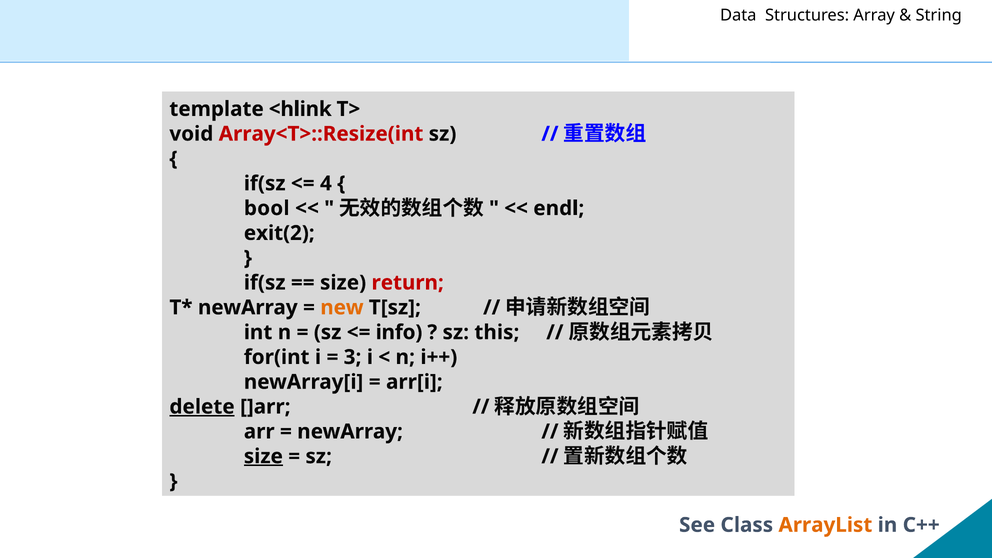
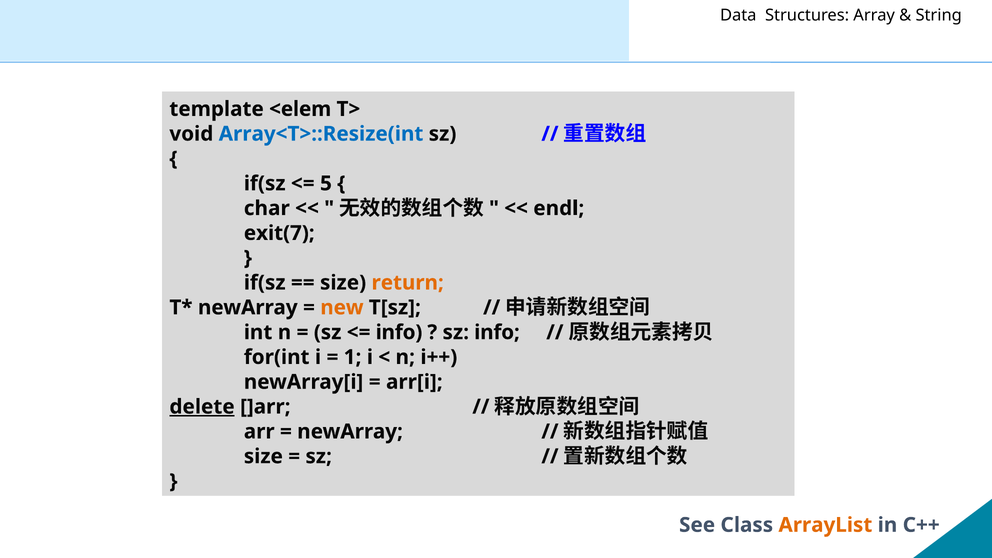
<hlink: <hlink -> <elem (300, 109)
Array<T>::Resize(int colour: red -> blue (321, 134)
4: 4 -> 5 (326, 183)
bool: bool -> char (267, 208)
exit(2: exit(2 -> exit(7 (279, 233)
return colour: red -> orange (408, 283)
sz this: this -> info (497, 332)
3: 3 -> 1 (353, 357)
size underline: present -> none (263, 456)
